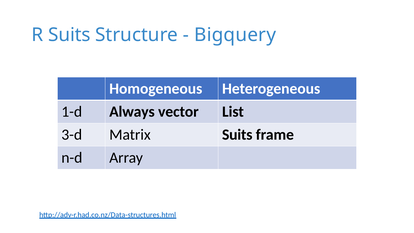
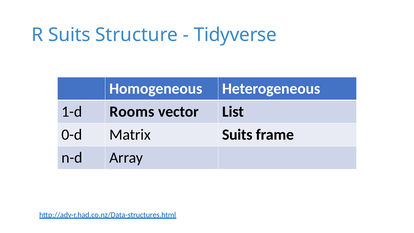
Bigquery: Bigquery -> Tidyverse (235, 35)
Always: Always -> Rooms (132, 112)
3-d: 3-d -> 0-d (72, 135)
